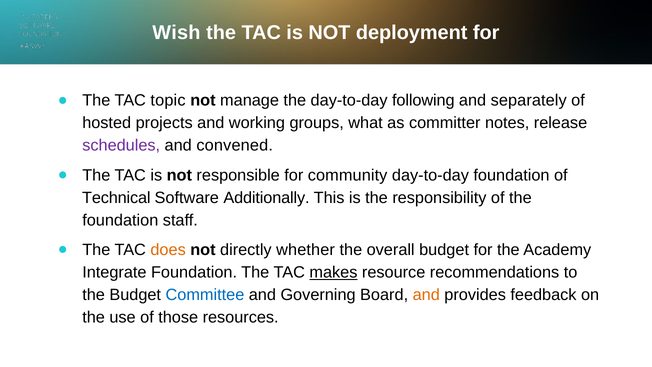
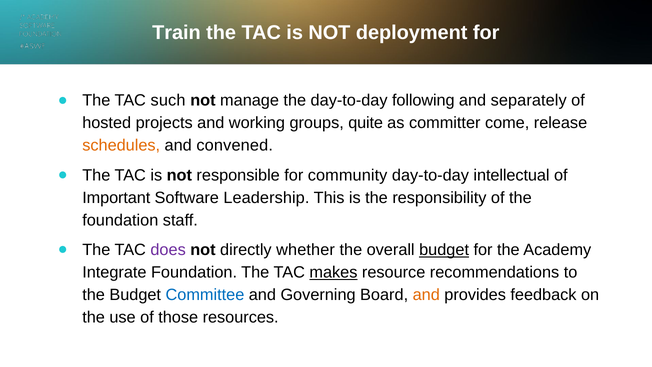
Wish: Wish -> Train (176, 33)
topic: topic -> such (168, 100)
what: what -> quite (366, 123)
notes: notes -> come (507, 123)
schedules colour: purple -> orange (121, 145)
day-to-day foundation: foundation -> intellectual (512, 175)
Technical: Technical -> Important (116, 198)
Additionally: Additionally -> Leadership (266, 198)
does colour: orange -> purple (168, 250)
budget underline: none -> present (444, 250)
